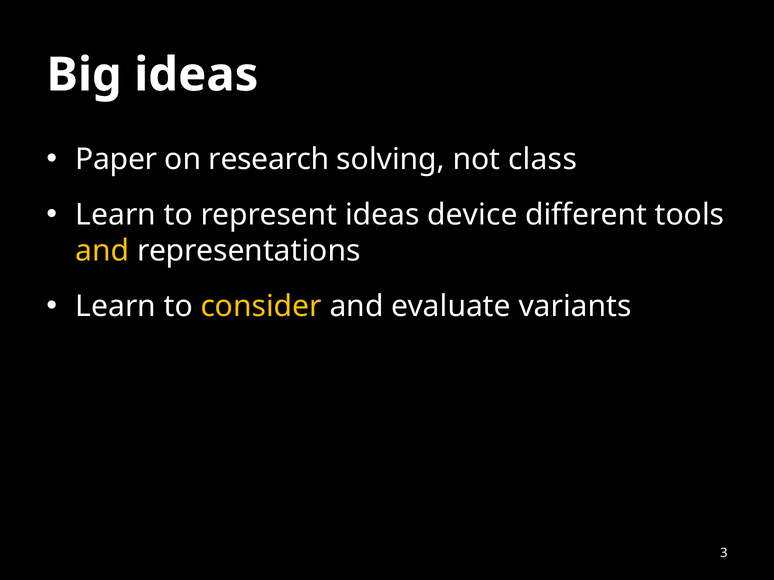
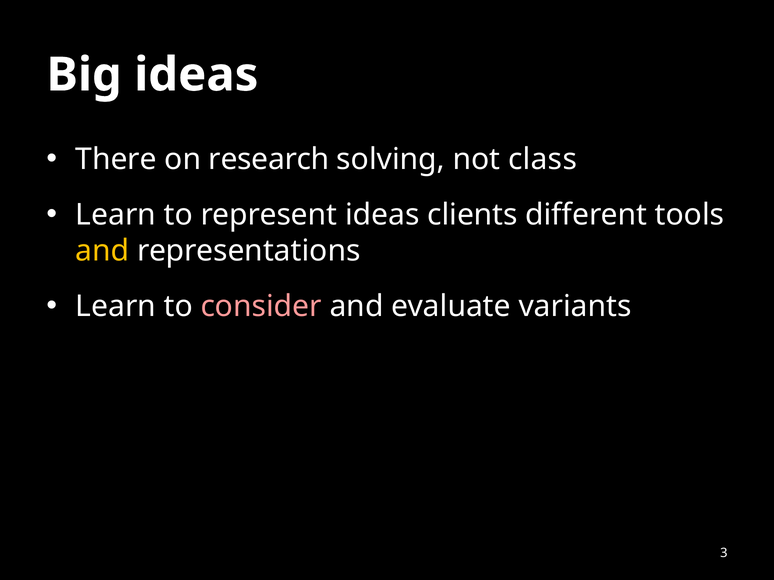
Paper: Paper -> There (116, 159)
device: device -> clients (473, 215)
consider colour: yellow -> pink (261, 307)
